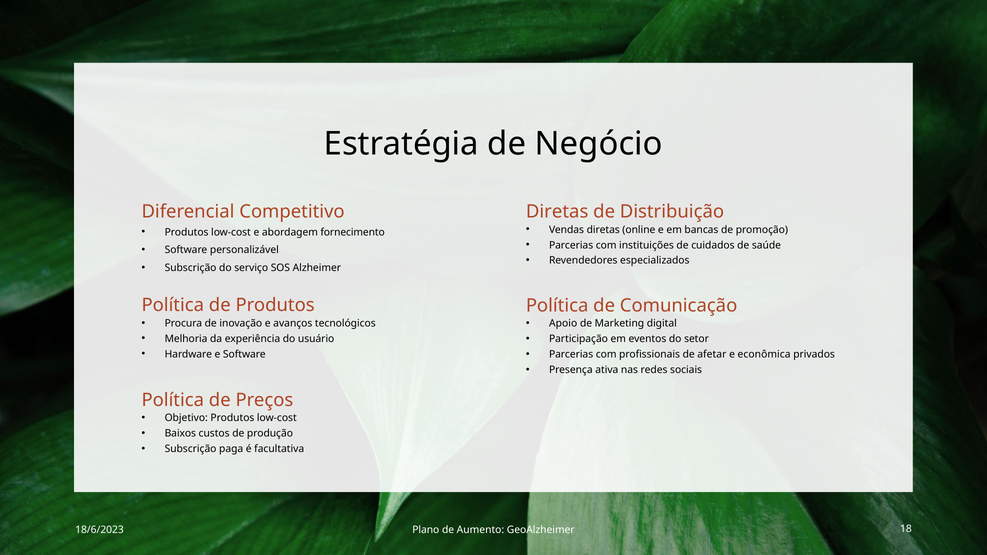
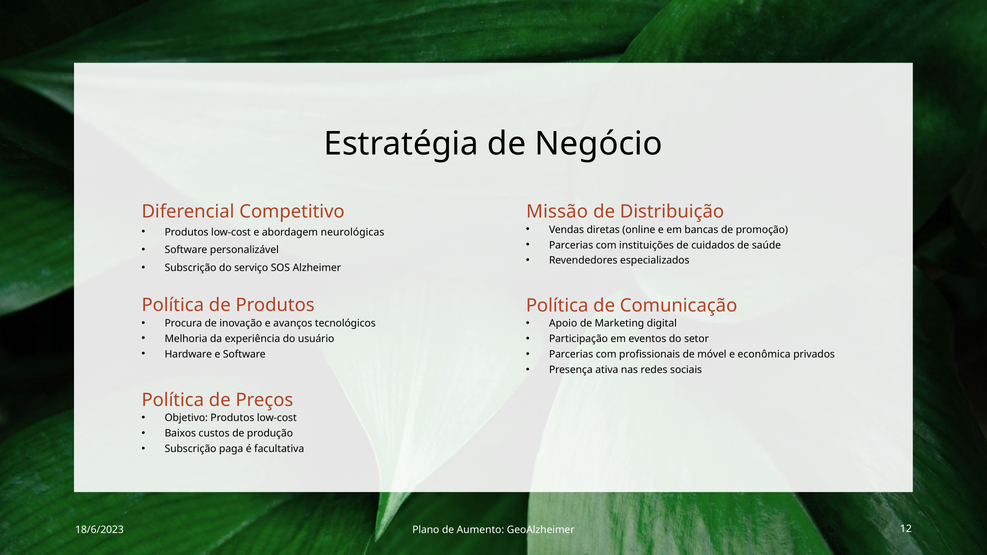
Diretas: Diretas -> Missão (557, 212)
fornecimento: fornecimento -> neurológicas (352, 232)
afetar: afetar -> móvel (712, 354)
18: 18 -> 12 (906, 529)
